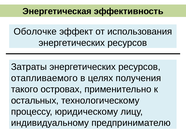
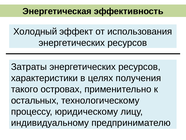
Оболочке: Оболочке -> Холодный (35, 32)
отапливаемого: отапливаемого -> характеристики (44, 78)
